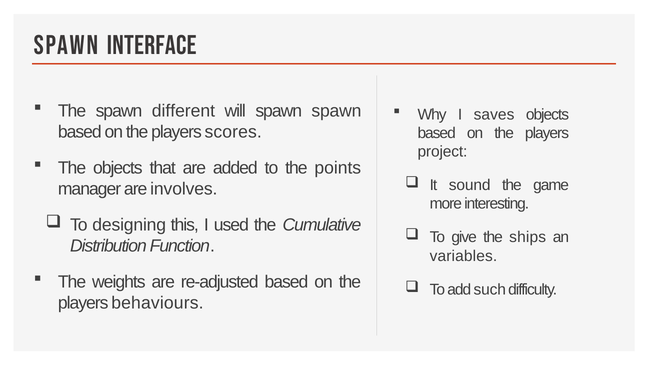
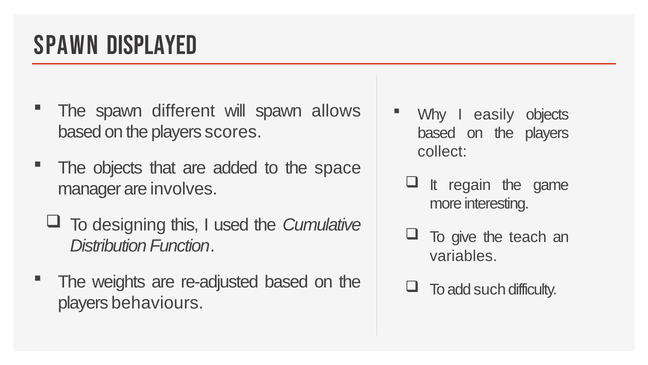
interface: interface -> displayed (152, 45)
spawn spawn: spawn -> allows (336, 111)
saves: saves -> easily (494, 114)
project: project -> collect (442, 151)
points: points -> space (338, 168)
sound: sound -> regain (470, 185)
ships: ships -> teach (528, 237)
